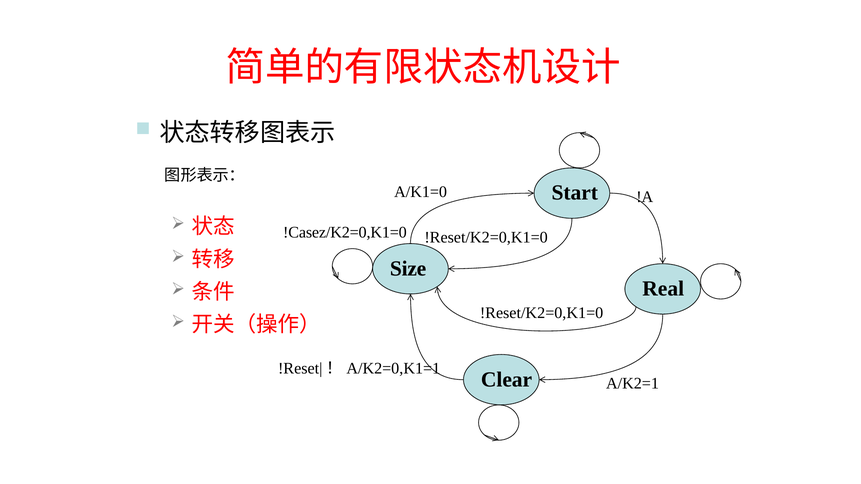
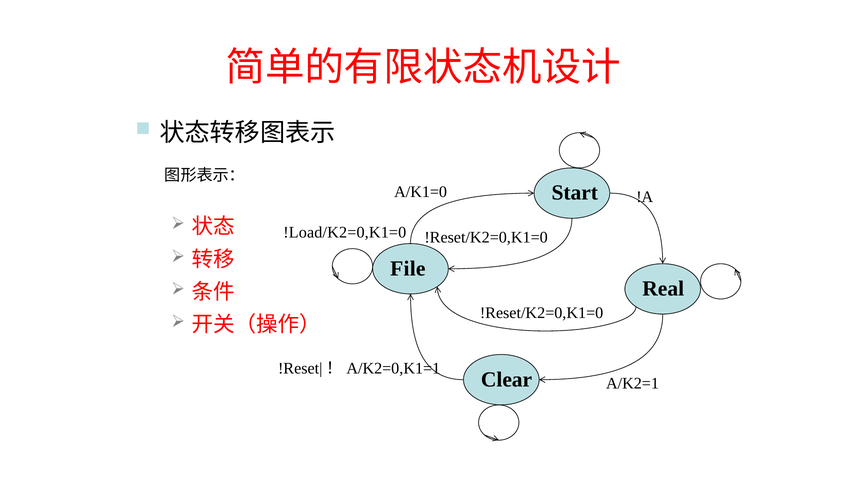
!Casez/K2=0,K1=0: !Casez/K2=0,K1=0 -> !Load/K2=0,K1=0 (345, 232)
Size: Size -> File (408, 269)
